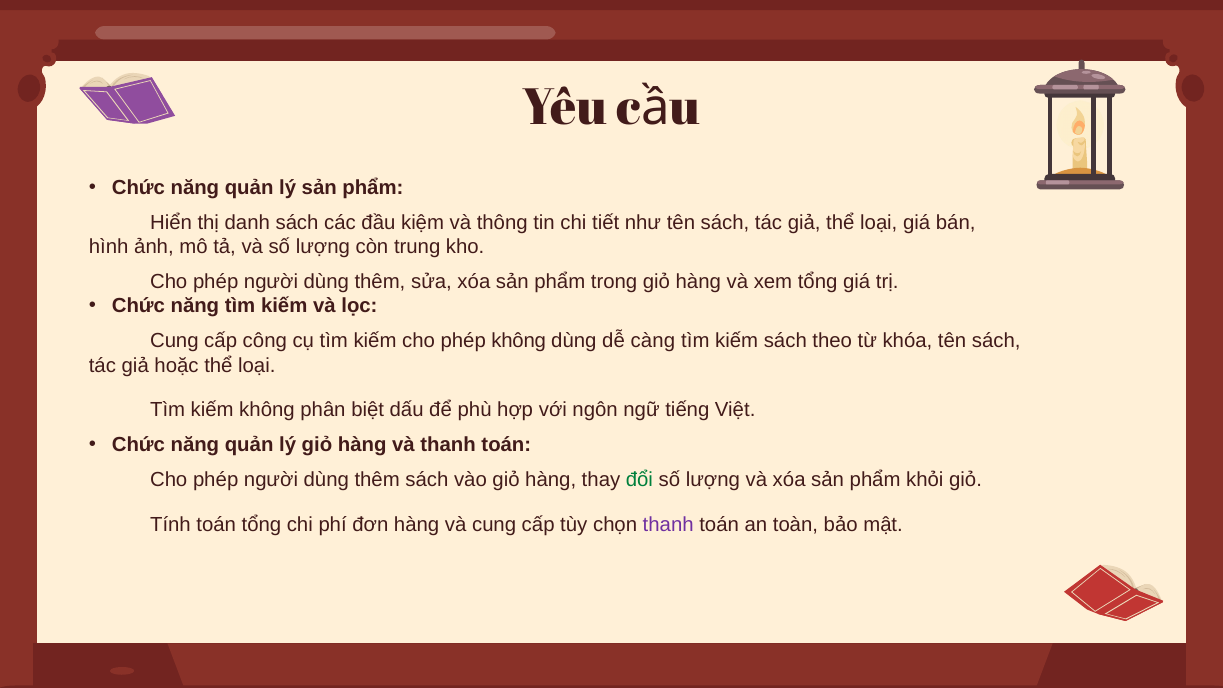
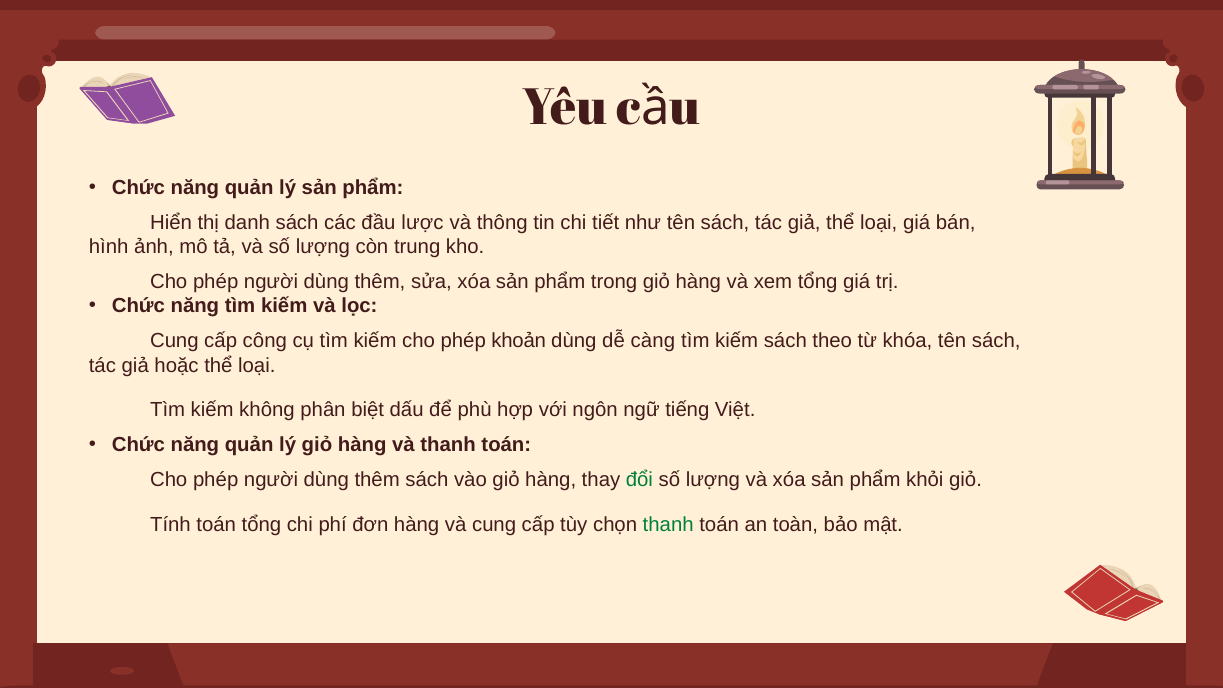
kiệm: kiệm -> lược (422, 223)
phép không: không -> khoản (519, 341)
thanh colour: purple -> green (668, 524)
